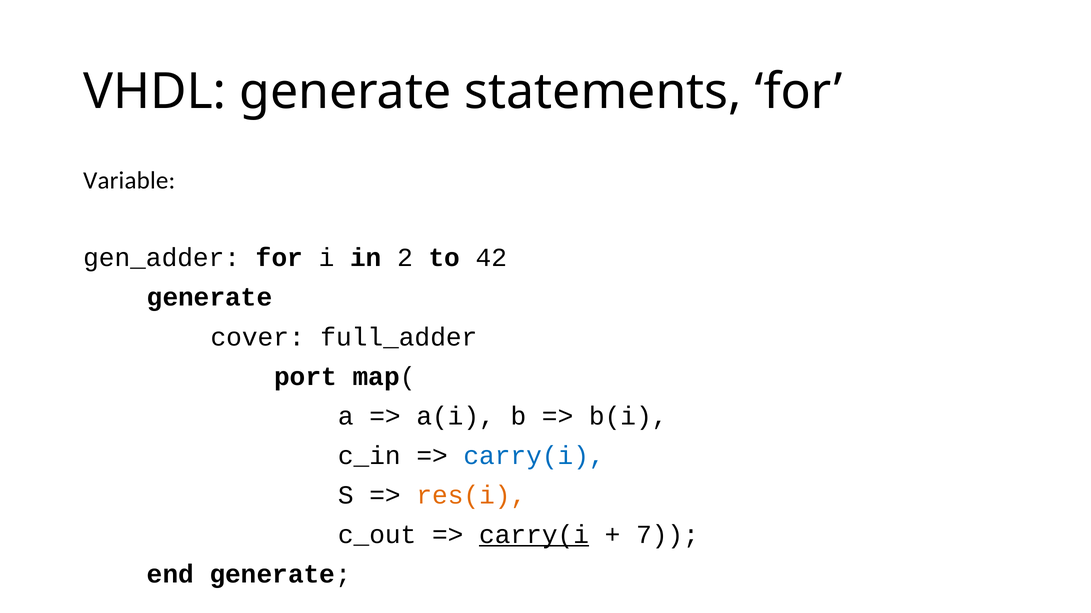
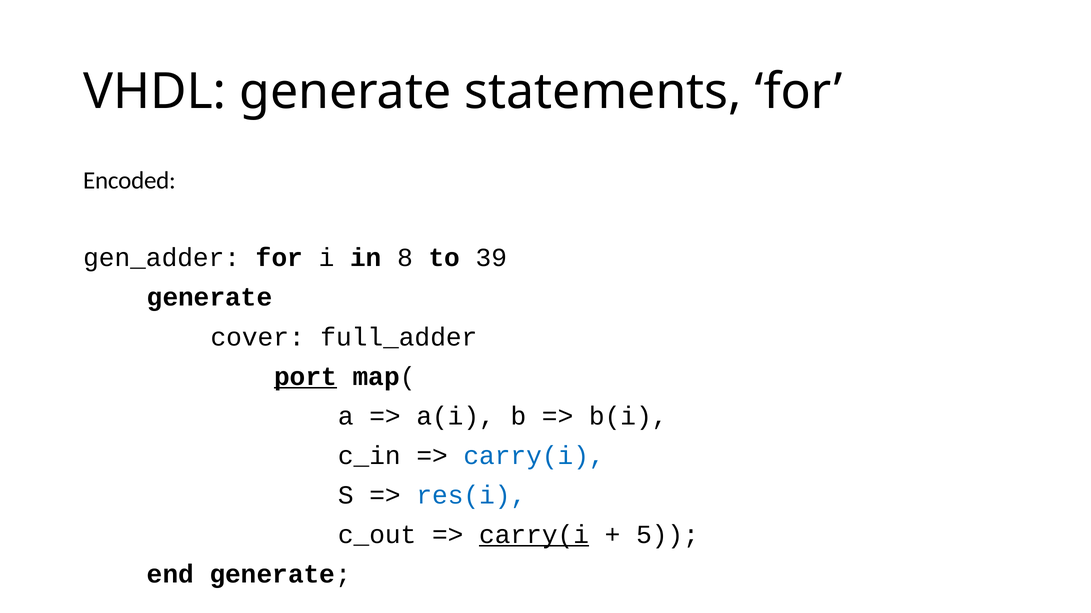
Variable: Variable -> Encoded (129, 181)
2: 2 -> 8 (405, 258)
42: 42 -> 39 (491, 258)
port underline: none -> present (306, 377)
res(i colour: orange -> blue (471, 496)
7: 7 -> 5 (667, 535)
